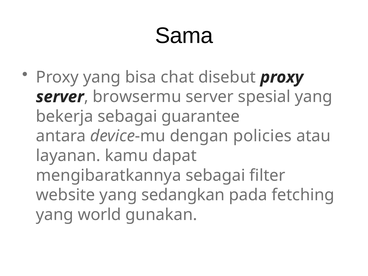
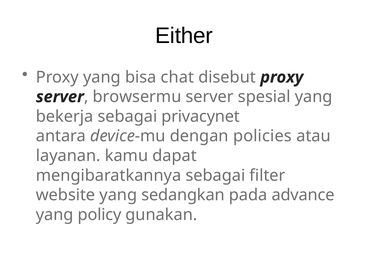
Sama: Sama -> Either (184, 36)
guarantee: guarantee -> privacynet (201, 116)
fetching: fetching -> advance (303, 195)
world: world -> policy (100, 215)
